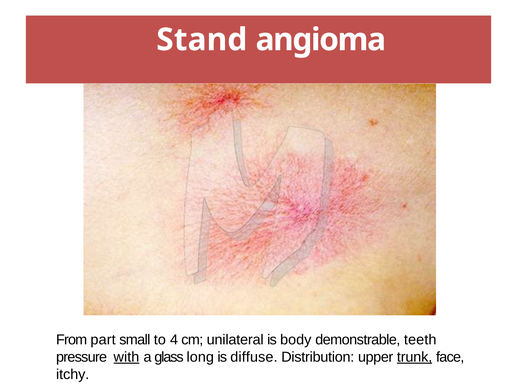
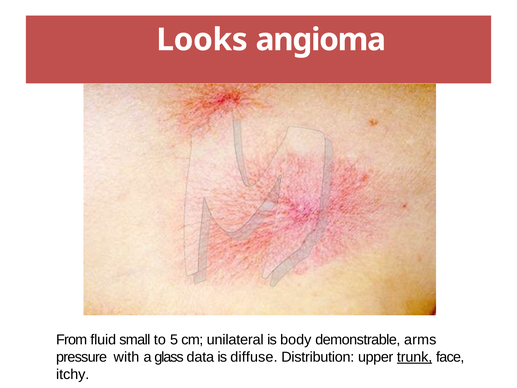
Stand: Stand -> Looks (202, 40)
part: part -> fluid (103, 340)
4: 4 -> 5 (174, 340)
teeth: teeth -> arms (420, 340)
with underline: present -> none (126, 357)
long: long -> data (200, 357)
